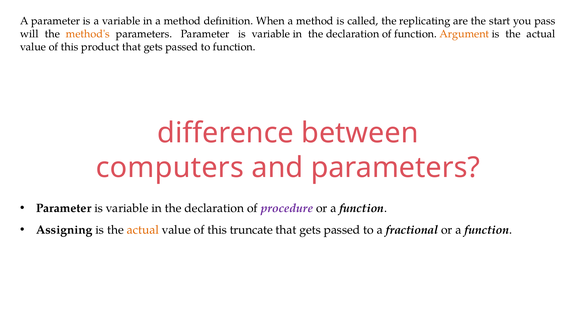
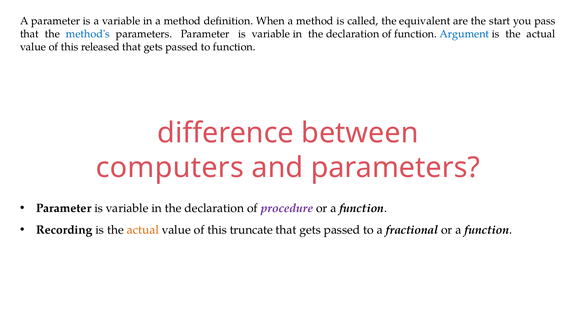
replicating: replicating -> equivalent (425, 21)
will: will -> that (29, 34)
method's colour: orange -> blue (88, 34)
Argument colour: orange -> blue (464, 34)
product: product -> released (100, 47)
Assigning: Assigning -> Recording (64, 230)
